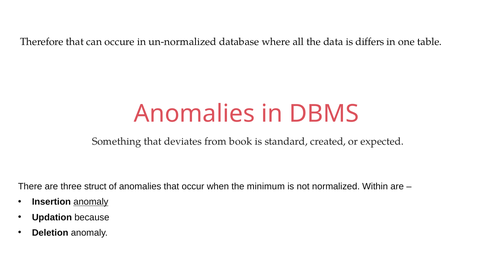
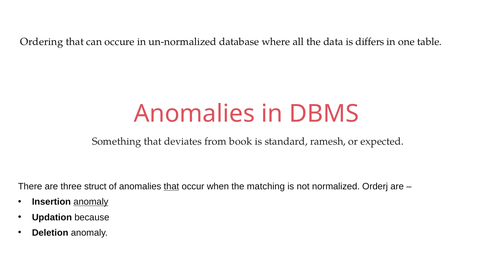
Therefore: Therefore -> Ordering (42, 42)
created: created -> ramesh (328, 142)
that underline: none -> present (171, 187)
minimum: minimum -> matching (266, 187)
Within: Within -> Orderj (375, 187)
